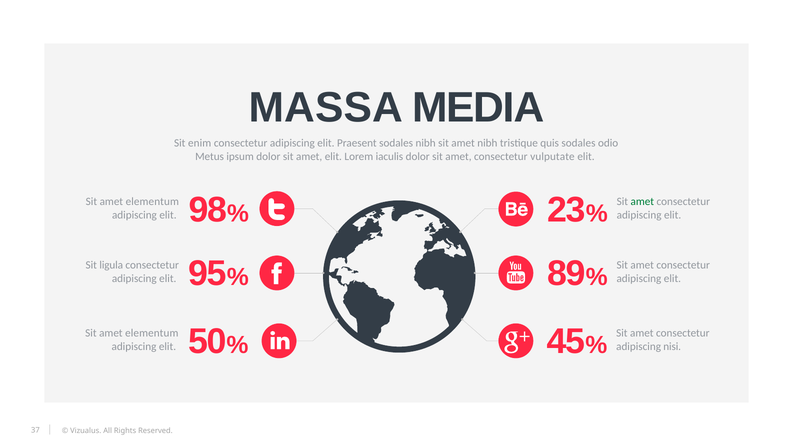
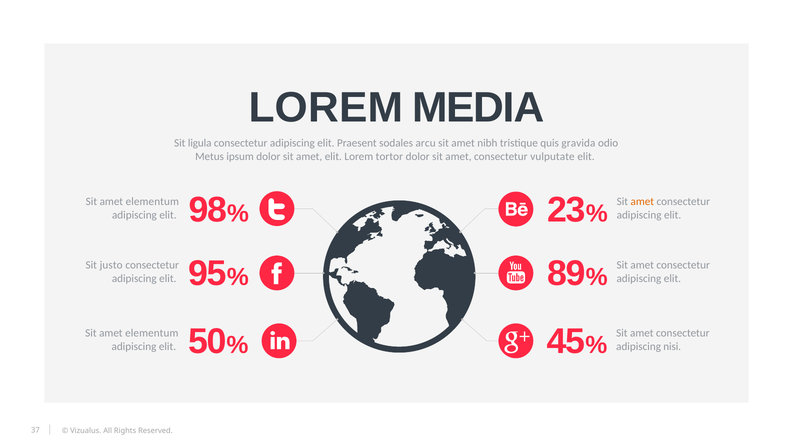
MASSA: MASSA -> LOREM (326, 108)
enim: enim -> ligula (200, 143)
sodales nibh: nibh -> arcu (426, 143)
quis sodales: sodales -> gravida (578, 143)
iaculis: iaculis -> tortor (389, 157)
amet colour: green -> orange (642, 202)
ligula: ligula -> justo (111, 265)
